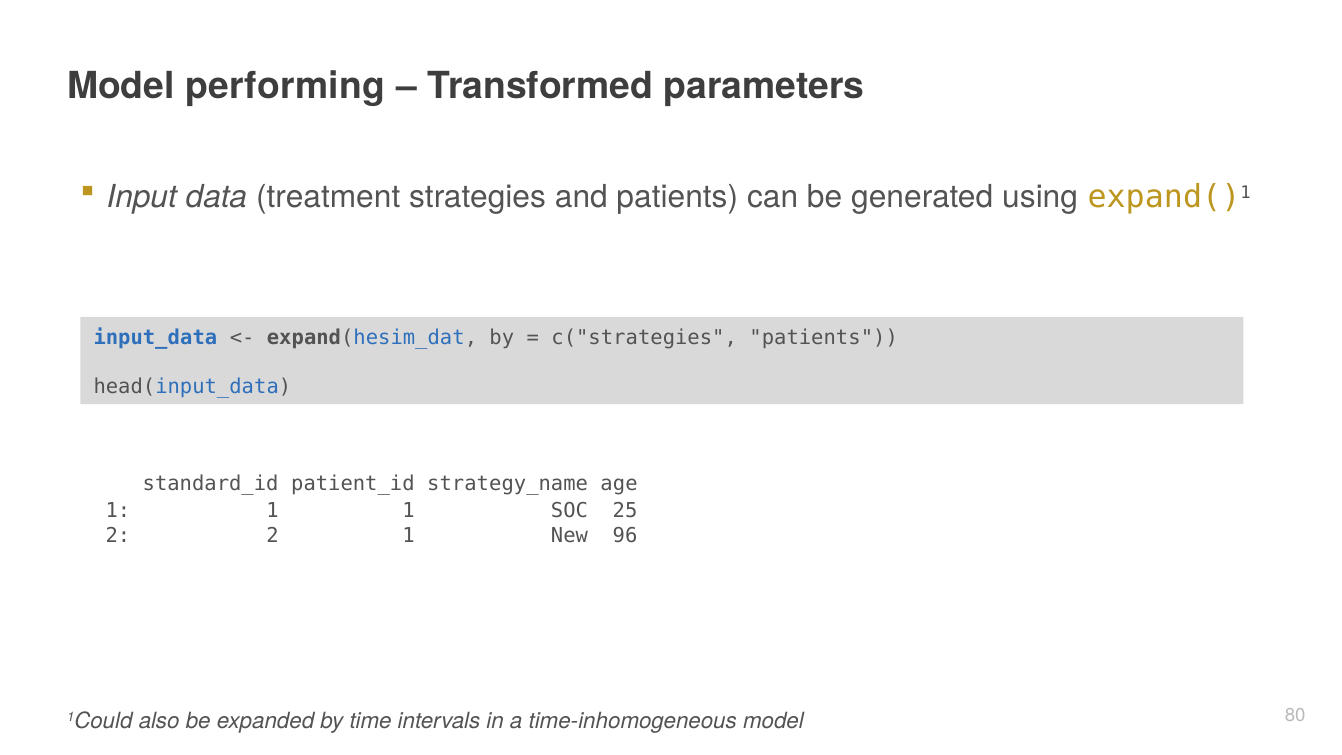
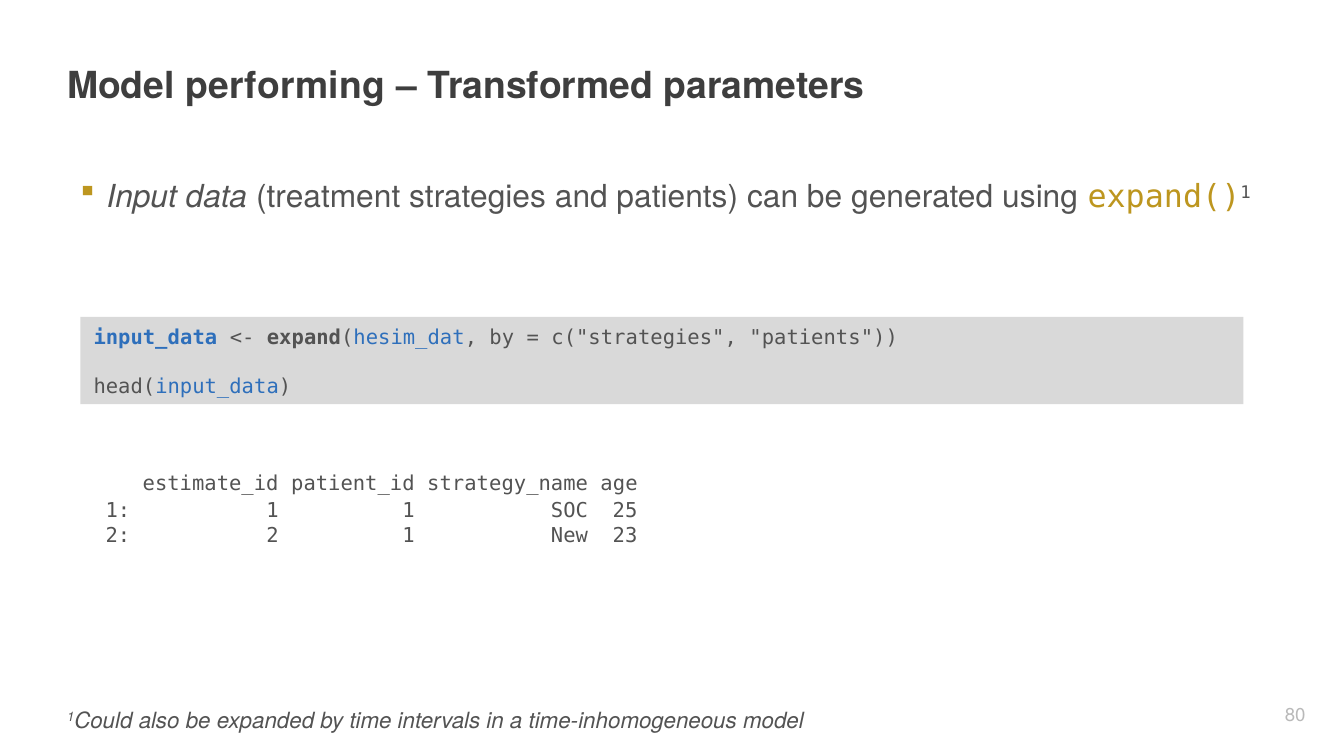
standard_id: standard_id -> estimate_id (211, 484)
96: 96 -> 23 (625, 536)
